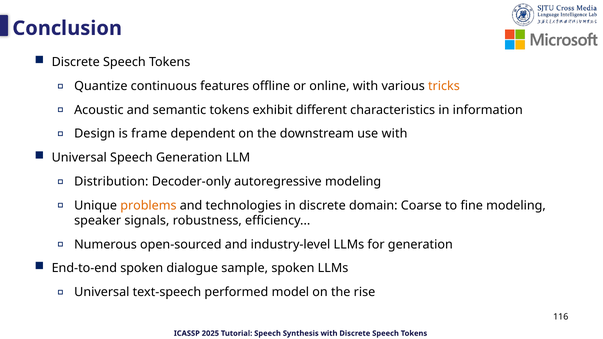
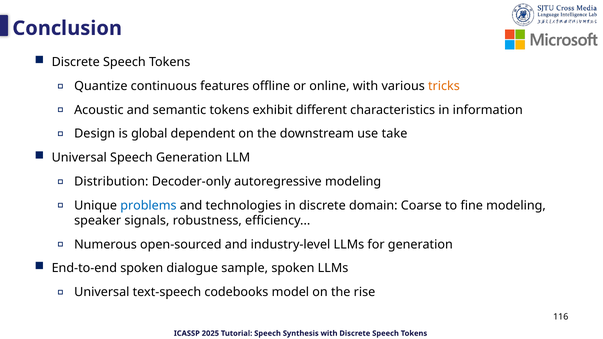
frame: frame -> global (149, 134)
use with: with -> take (395, 134)
problems colour: orange -> blue (148, 206)
performed: performed -> codebooks (236, 292)
